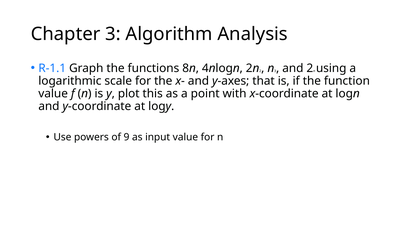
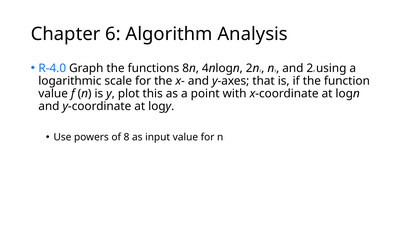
Chapter 3: 3 -> 6 (113, 34)
R-1.1: R-1.1 -> R-4.0 (52, 68)
9: 9 -> 8 (127, 137)
